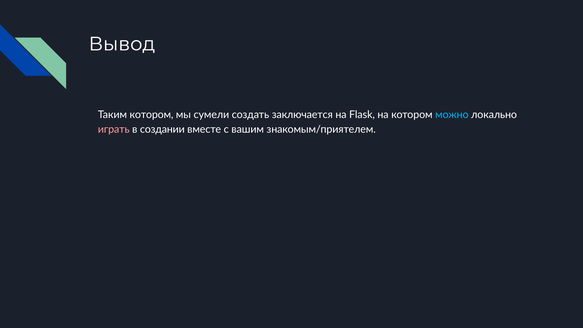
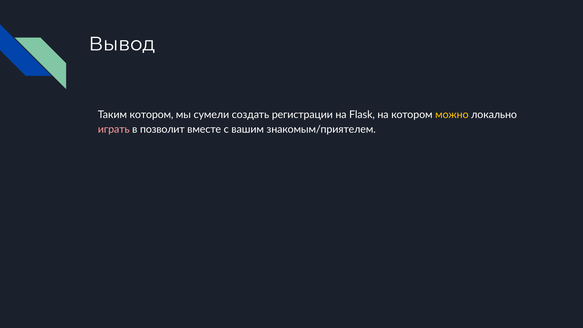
заключается: заключается -> регистрации (302, 115)
можно colour: light blue -> yellow (452, 115)
создании: создании -> позволит (162, 129)
